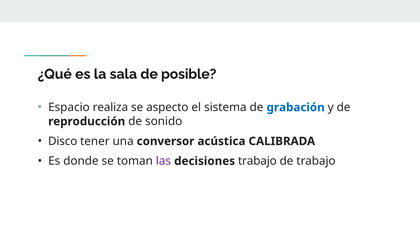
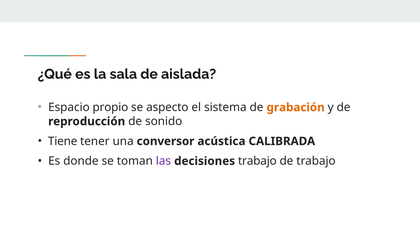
posible: posible -> aislada (189, 74)
realiza: realiza -> propio (110, 108)
grabación colour: blue -> orange (296, 108)
Disco: Disco -> Tiene (63, 141)
